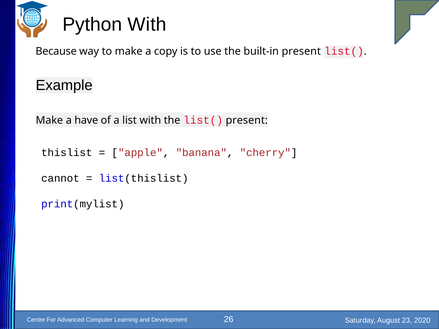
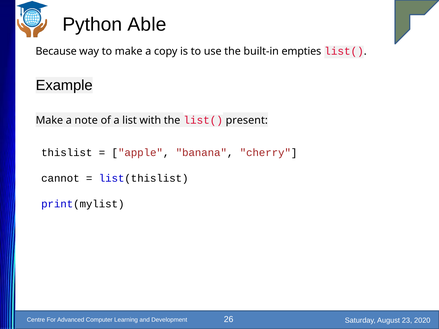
Python With: With -> Able (147, 24)
built-in present: present -> empties (301, 51)
have: have -> note (86, 120)
